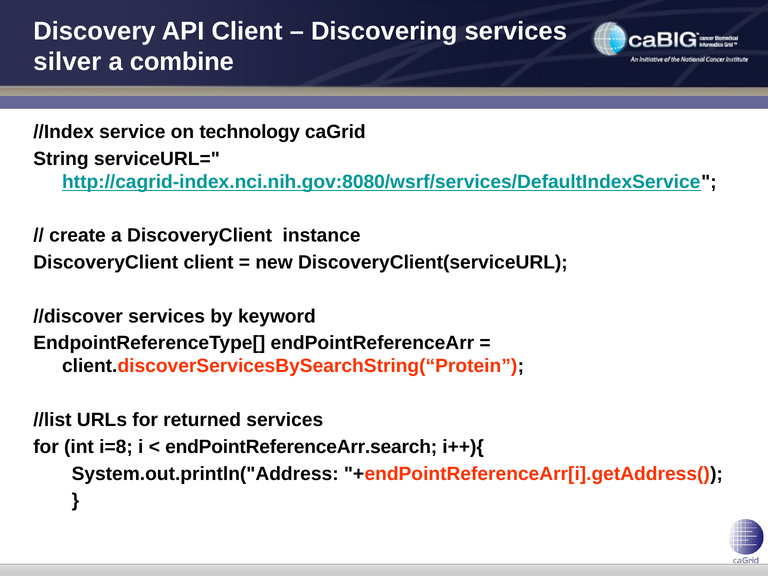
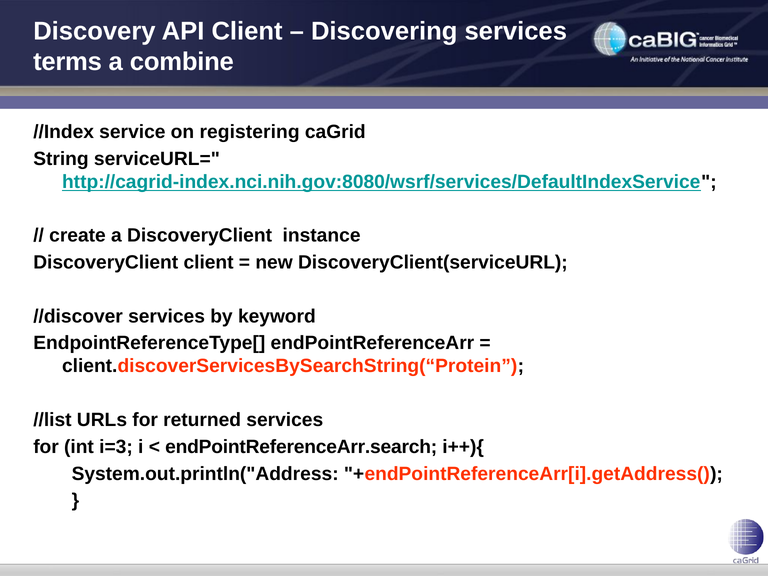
silver: silver -> terms (68, 62)
technology: technology -> registering (250, 132)
i=8: i=8 -> i=3 (116, 447)
